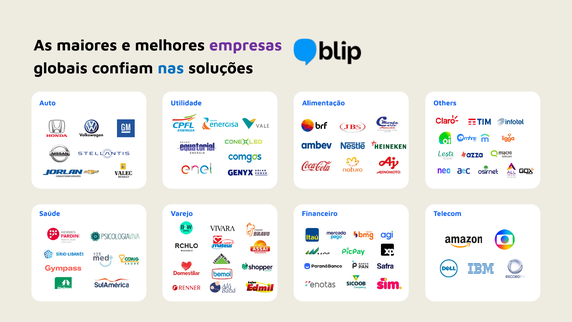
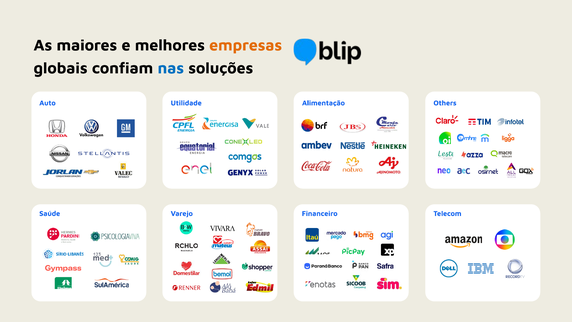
empresas colour: purple -> orange (246, 45)
